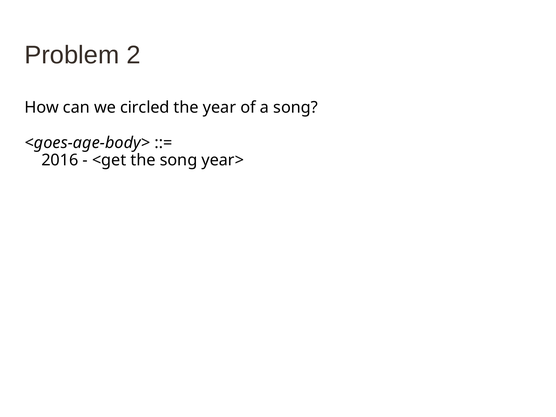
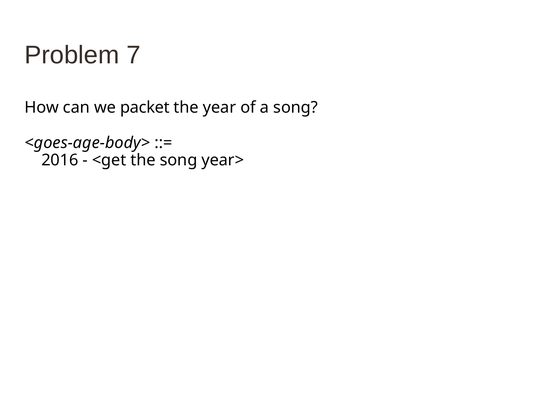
2: 2 -> 7 (133, 55)
circled: circled -> packet (145, 108)
